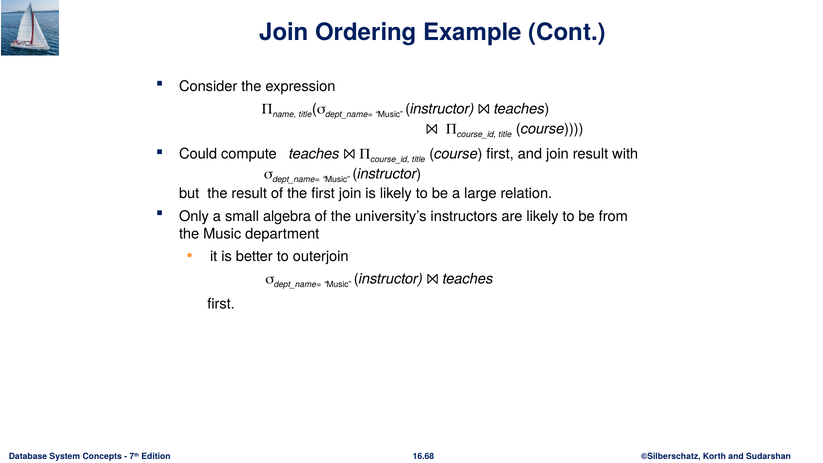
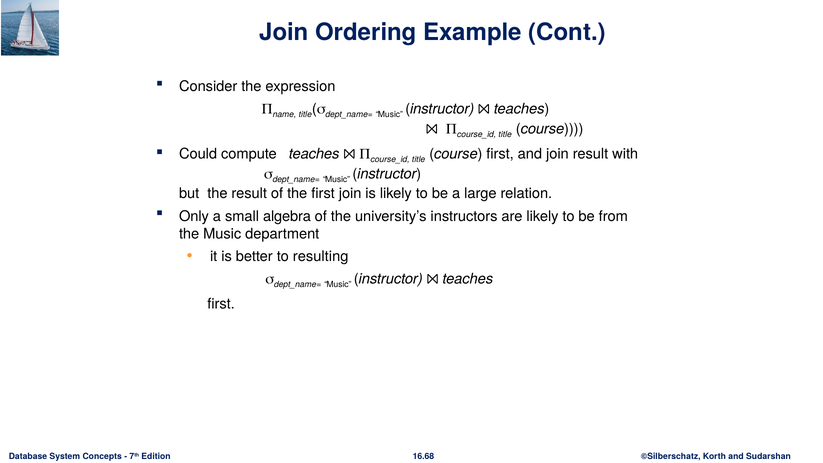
outerjoin: outerjoin -> resulting (321, 256)
